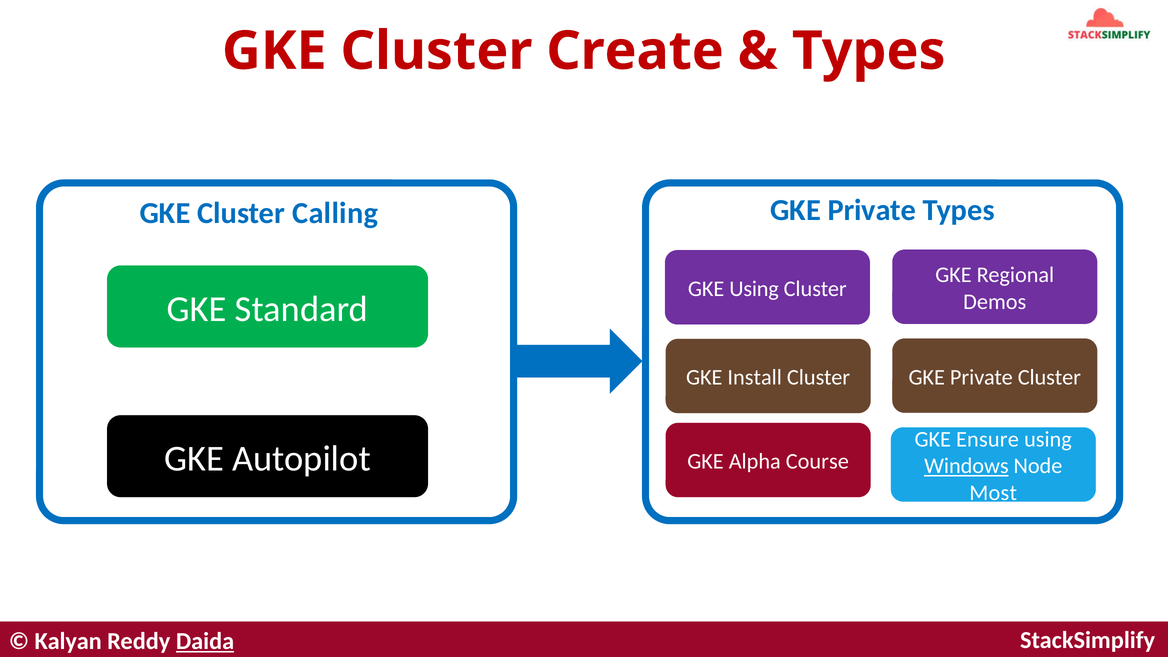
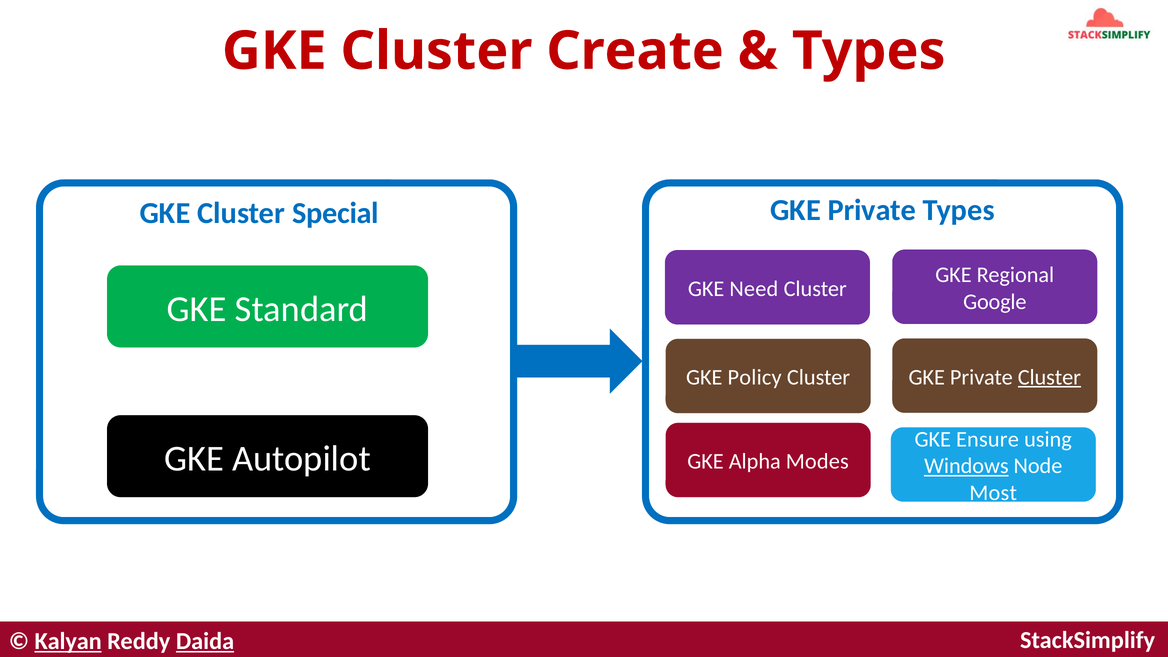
Calling: Calling -> Special (335, 213)
GKE Using: Using -> Need (754, 289)
Demos: Demos -> Google (995, 302)
Install: Install -> Policy (755, 378)
Cluster underline: none -> present (1049, 377)
Course: Course -> Modes (817, 462)
Kalyan underline: none -> present (68, 641)
